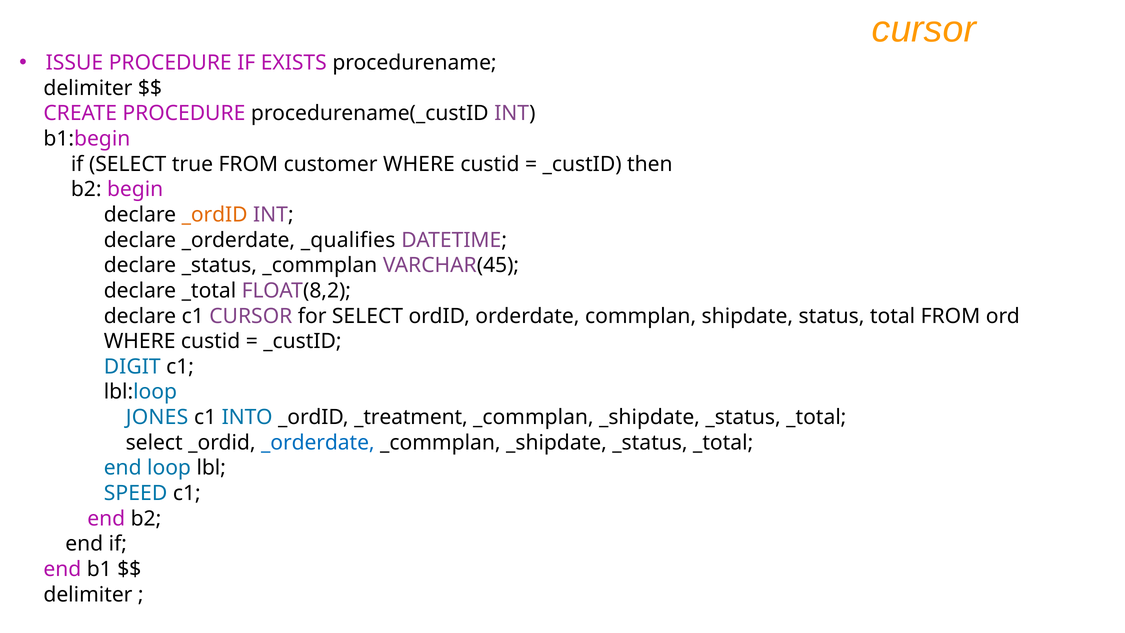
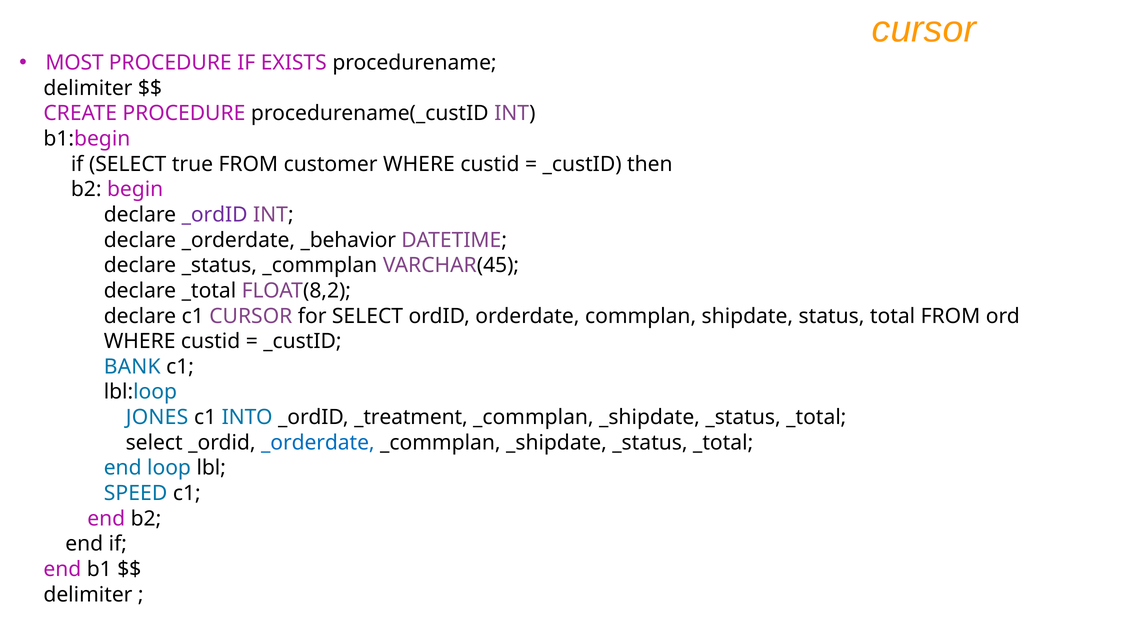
ISSUE: ISSUE -> MOST (75, 63)
_ordID colour: orange -> purple (215, 215)
_qualifies: _qualifies -> _behavior (348, 240)
DIGIT: DIGIT -> BANK (132, 367)
